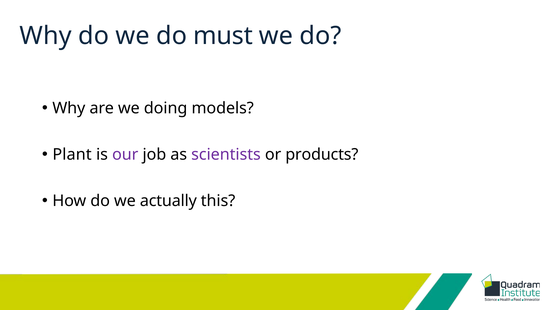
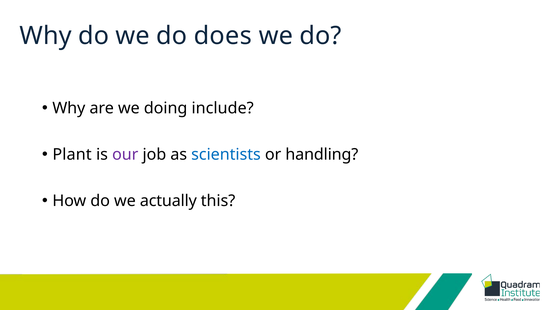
must: must -> does (223, 36)
models: models -> include (223, 108)
scientists colour: purple -> blue (226, 154)
products: products -> handling (322, 154)
